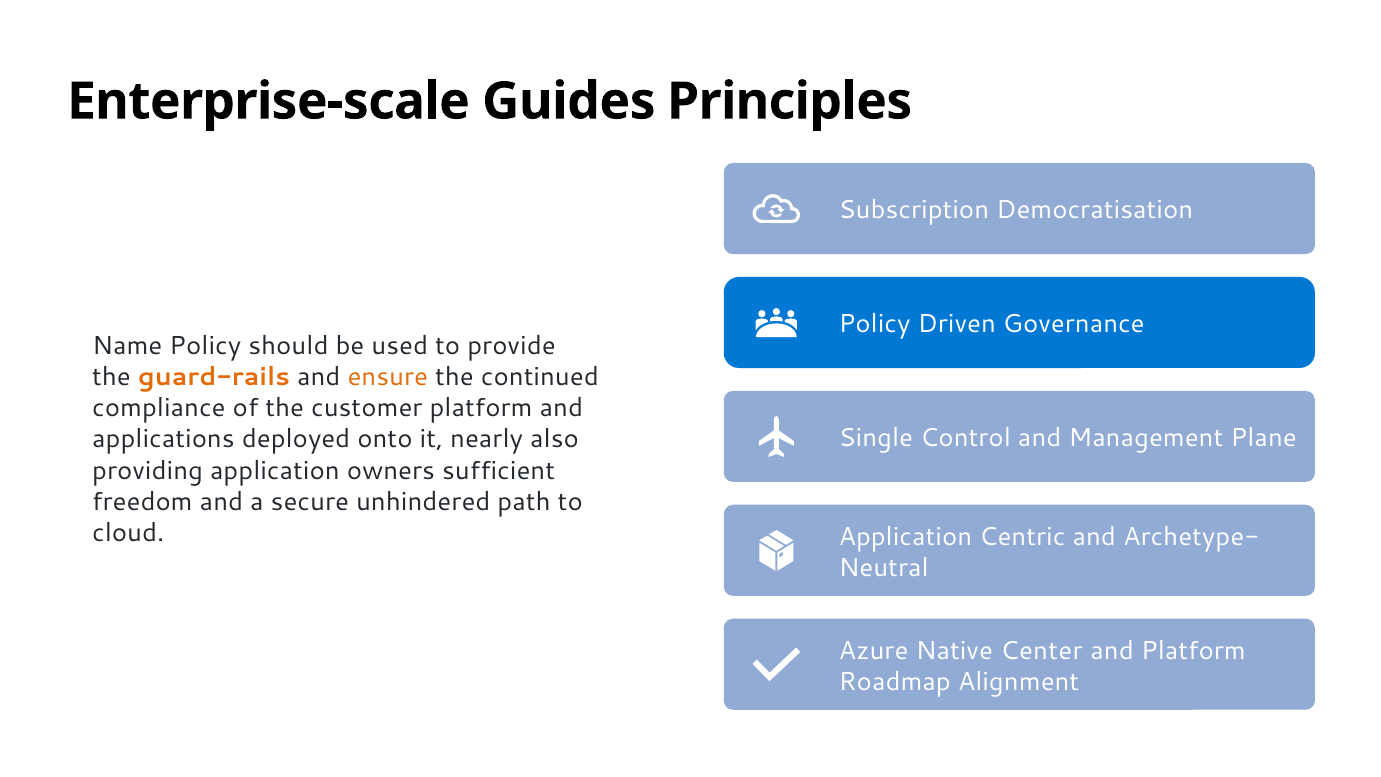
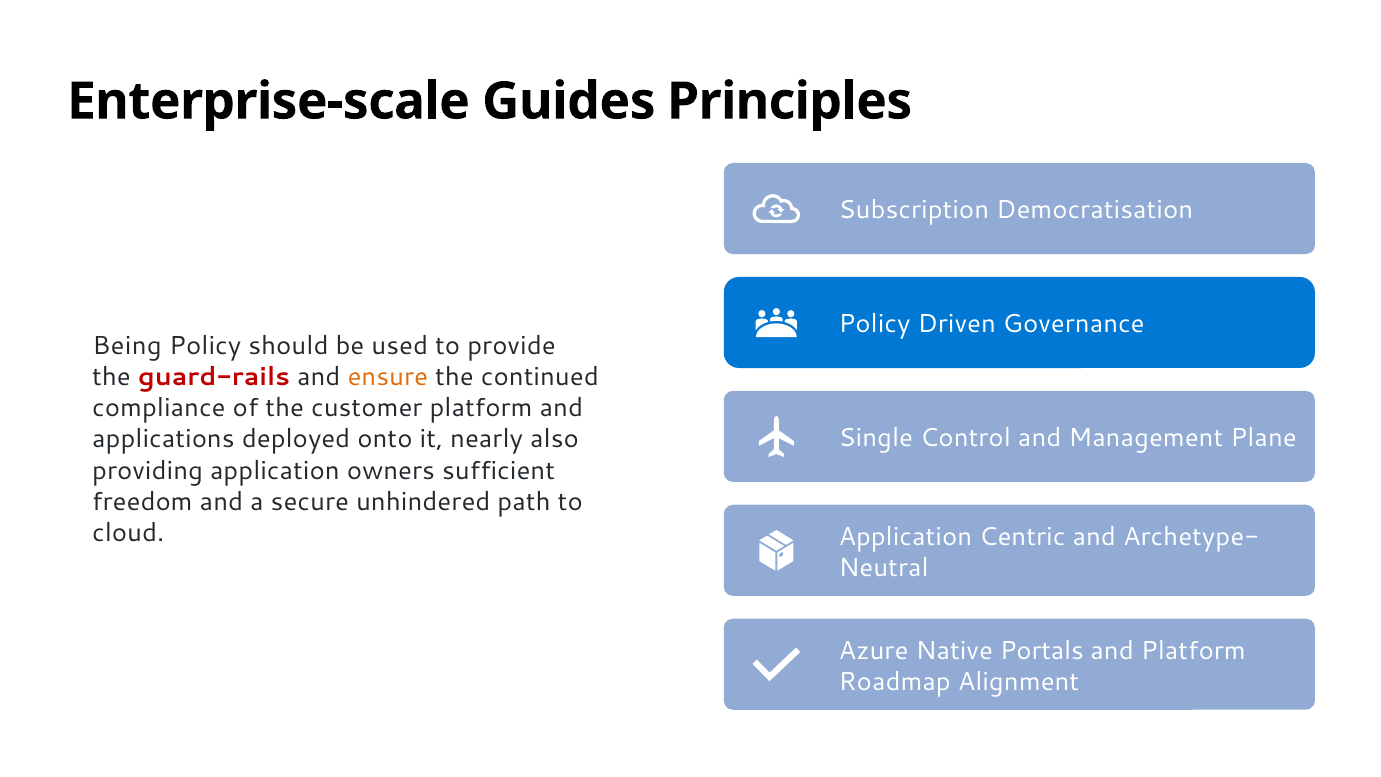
Name: Name -> Being (127, 346)
guard-rails colour: orange -> red (214, 377)
Center: Center -> Portals (1042, 650)
